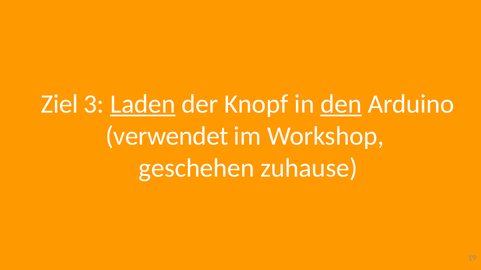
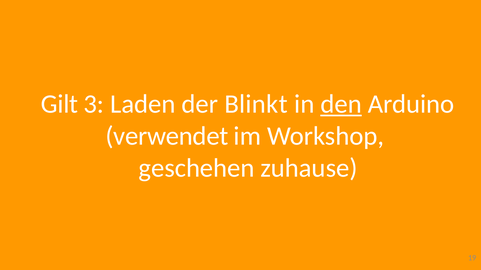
Ziel: Ziel -> Gilt (60, 104)
Laden underline: present -> none (143, 104)
Knopf: Knopf -> Blinkt (256, 104)
